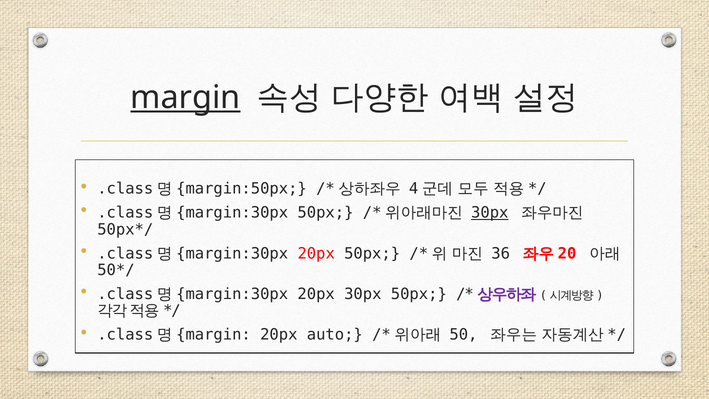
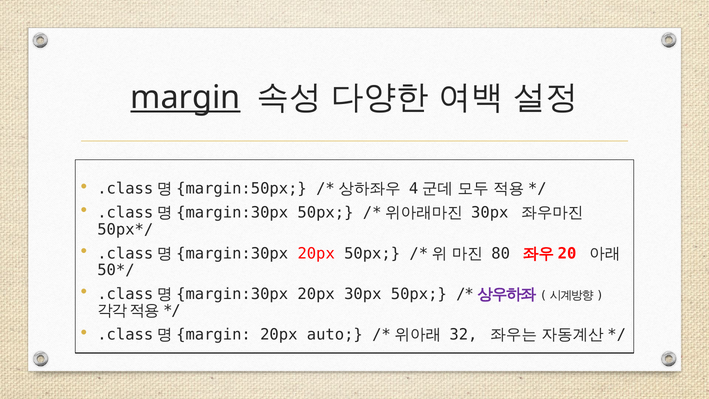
30px underline: present -> none (490, 213)
36: 36 -> 80 (501, 253)
50: 50 -> 32 (463, 335)
